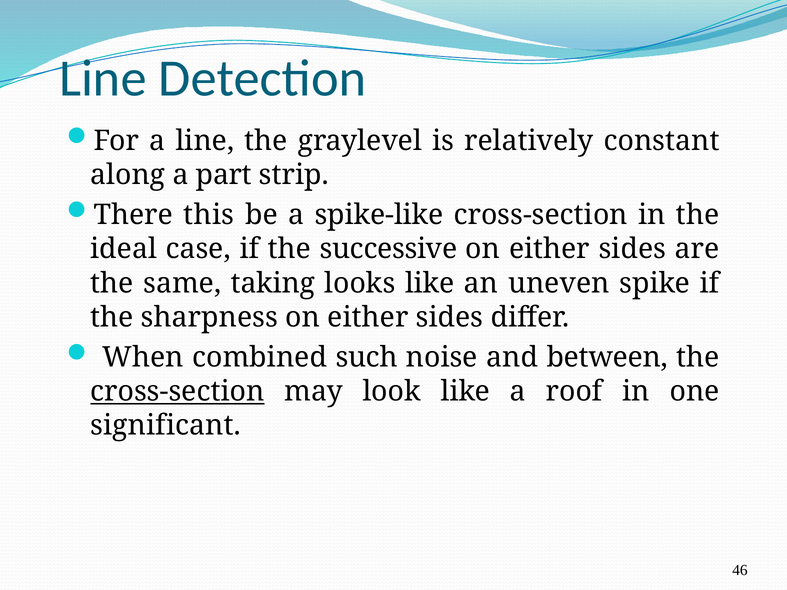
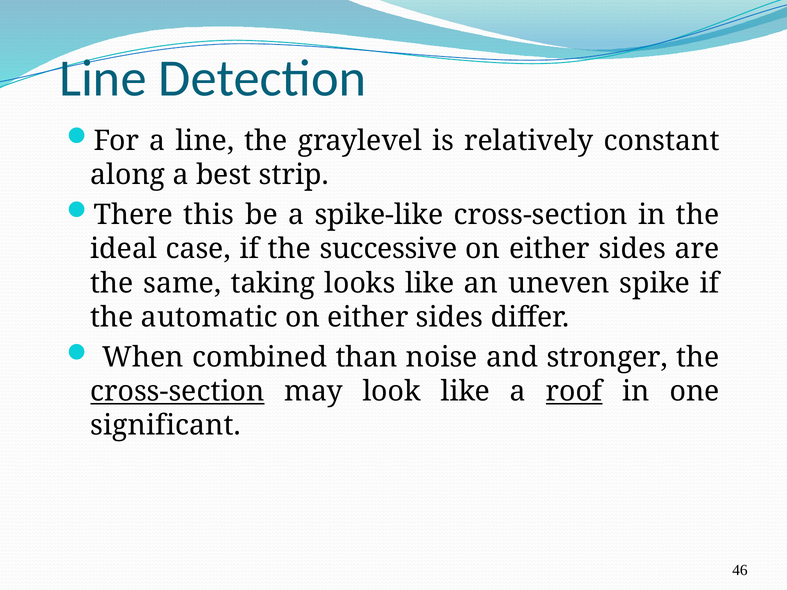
part: part -> best (224, 175)
sharpness: sharpness -> automatic (209, 318)
such: such -> than (366, 357)
between: between -> stronger (607, 357)
roof underline: none -> present (574, 392)
